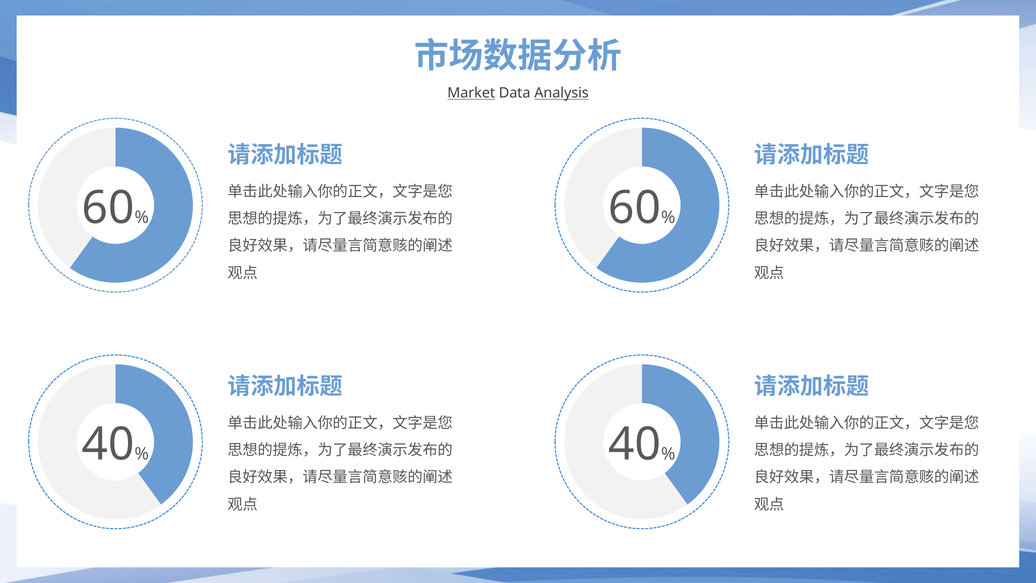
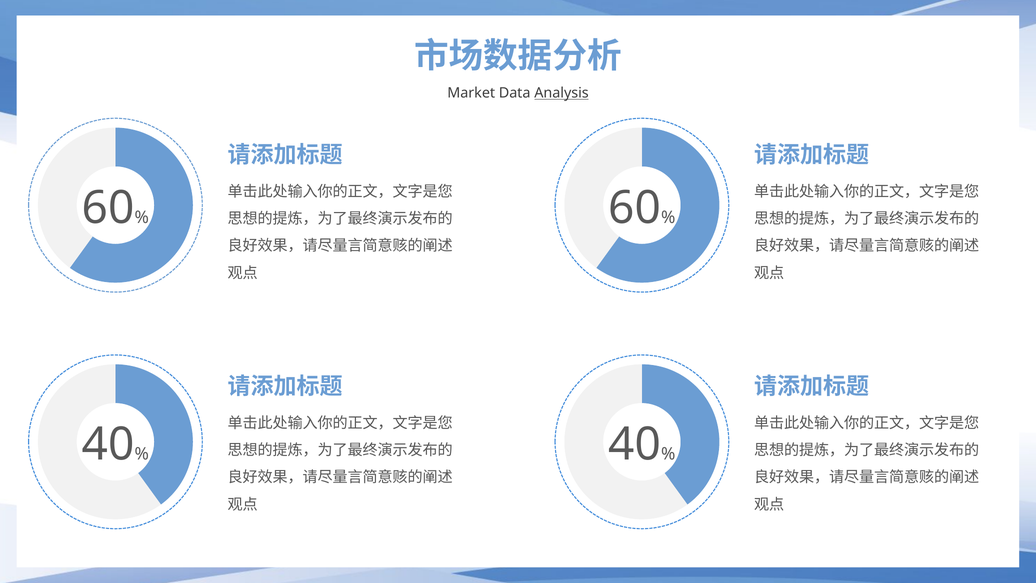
Market underline: present -> none (471, 93)
